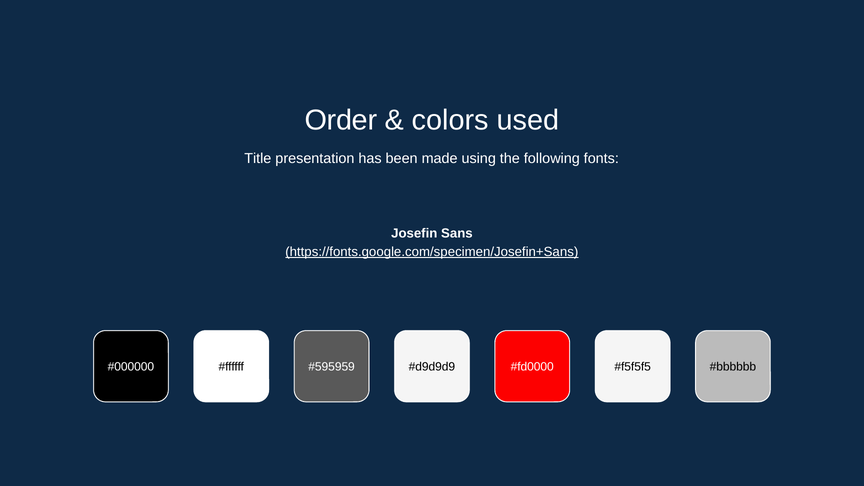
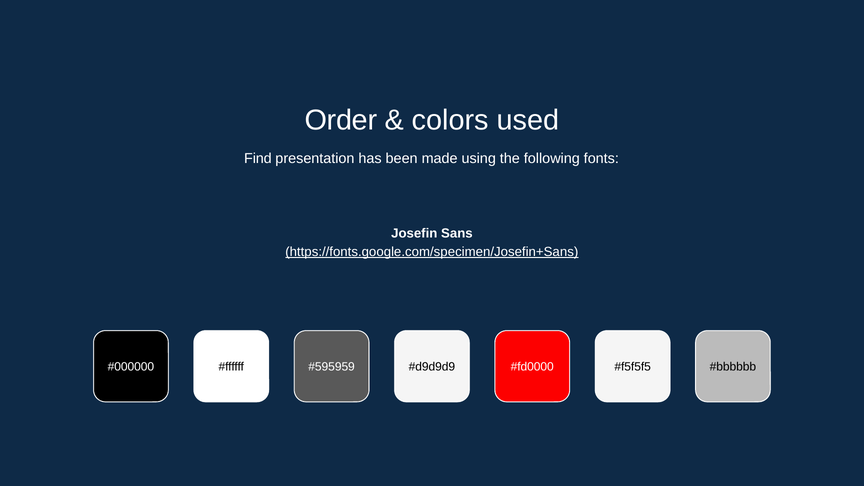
Title: Title -> Find (258, 159)
